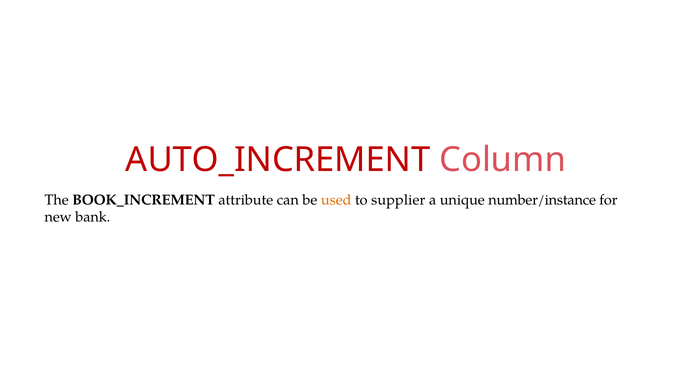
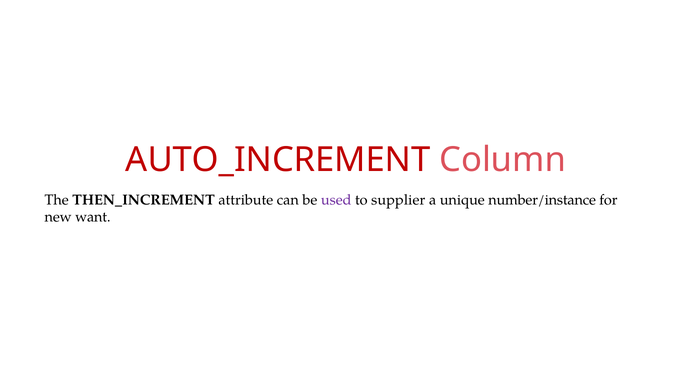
BOOK_INCREMENT: BOOK_INCREMENT -> THEN_INCREMENT (144, 200)
used colour: orange -> purple (336, 200)
bank: bank -> want (93, 217)
